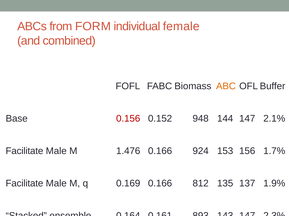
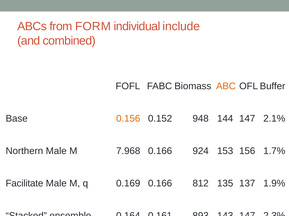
female: female -> include (181, 26)
0.156 colour: red -> orange (128, 119)
Facilitate: Facilitate -> Northern (24, 151)
1.476: 1.476 -> 7.968 (128, 151)
